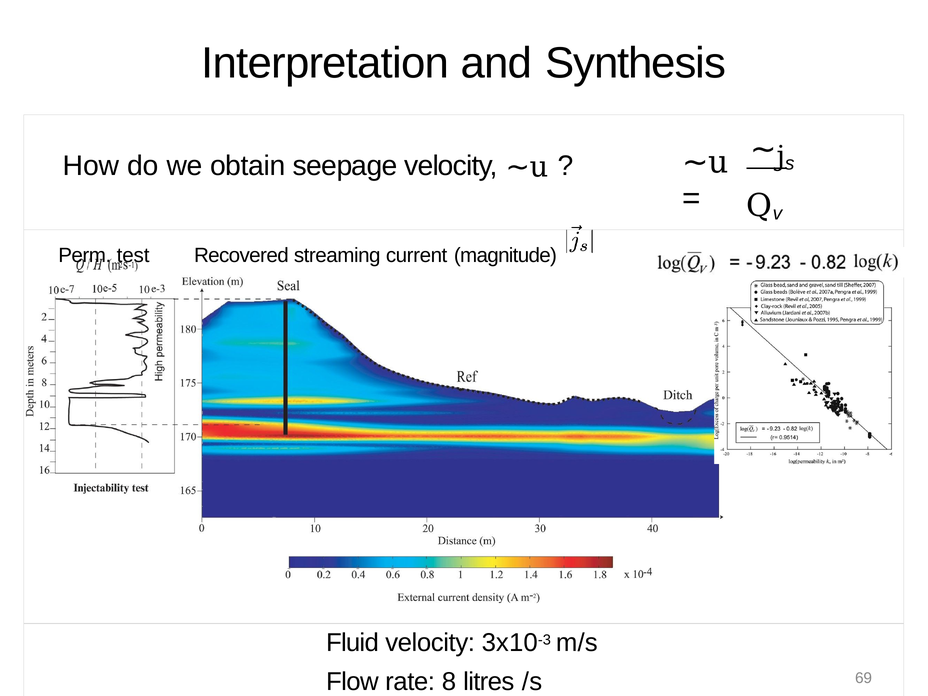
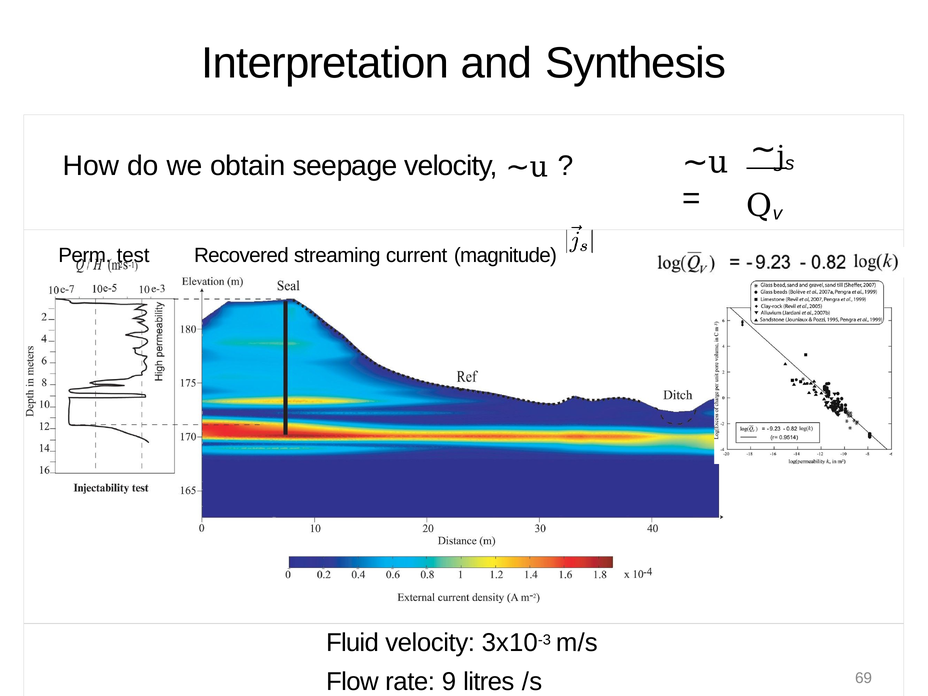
8: 8 -> 9 (449, 682)
